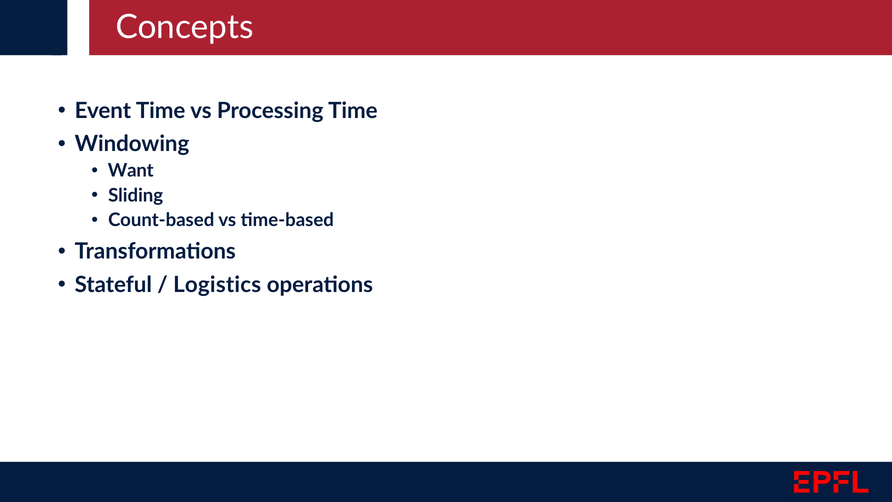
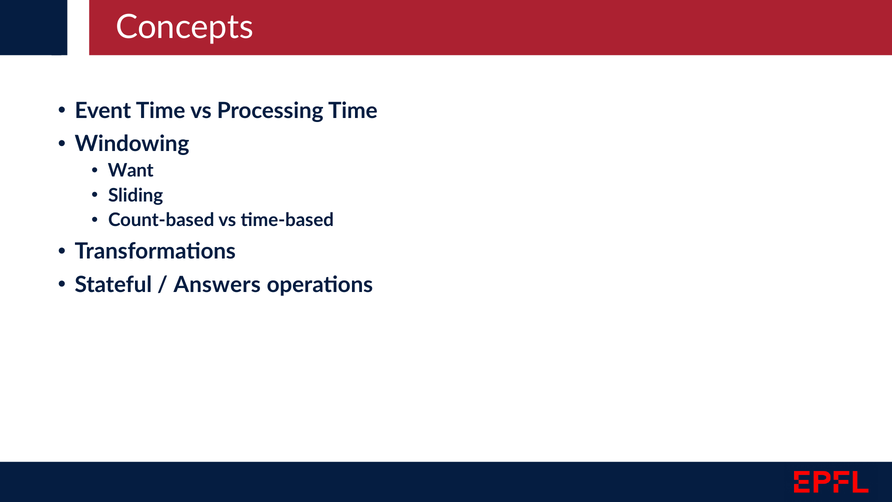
Logistics: Logistics -> Answers (217, 285)
